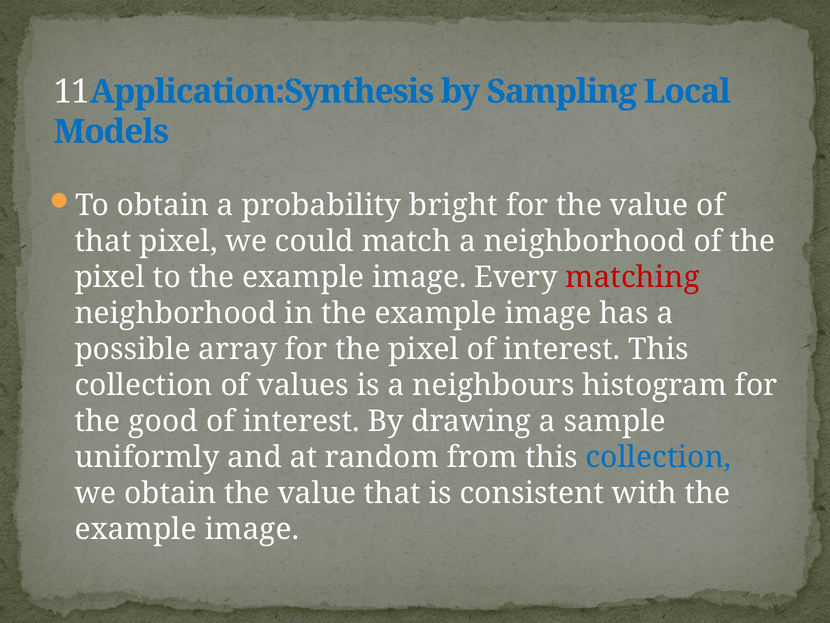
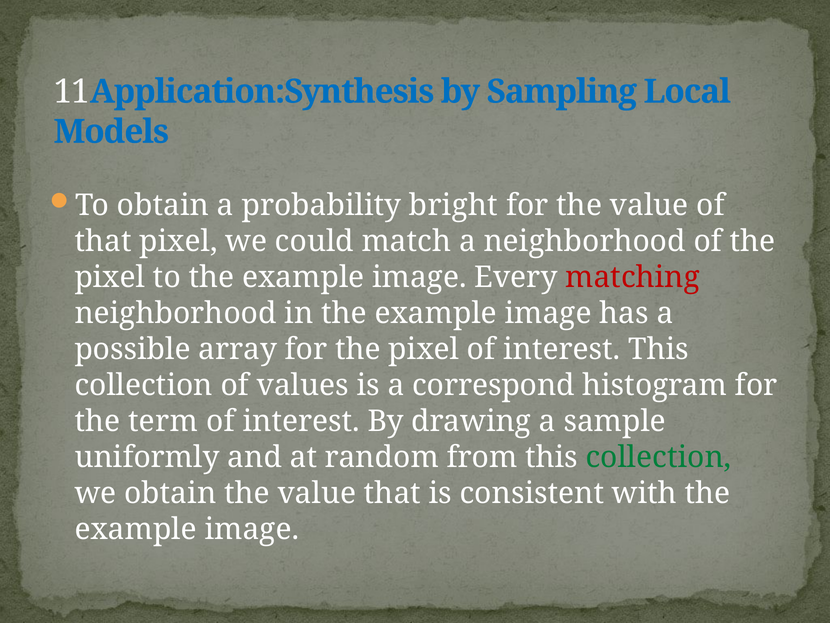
neighbours: neighbours -> correspond (493, 385)
good: good -> term (163, 421)
collection colour: blue -> green (659, 457)
